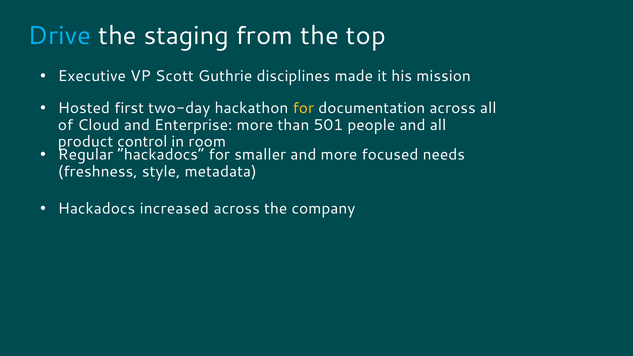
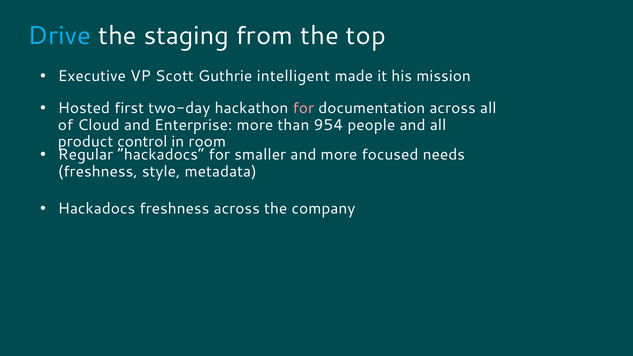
disciplines: disciplines -> intelligent (293, 76)
for colour: yellow -> pink (303, 108)
501: 501 -> 954 (328, 125)
Hackadocs increased: increased -> freshness (174, 209)
